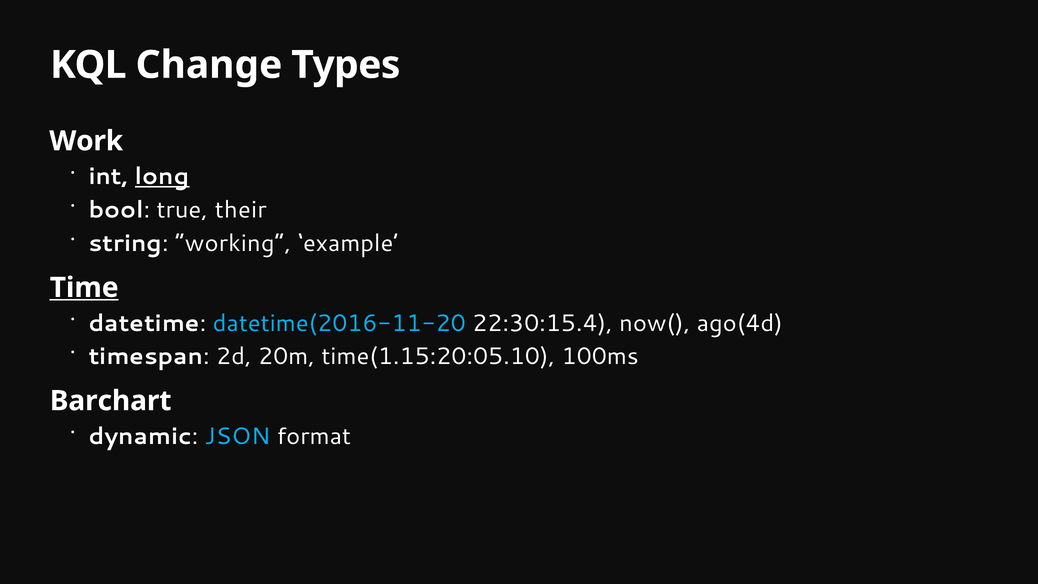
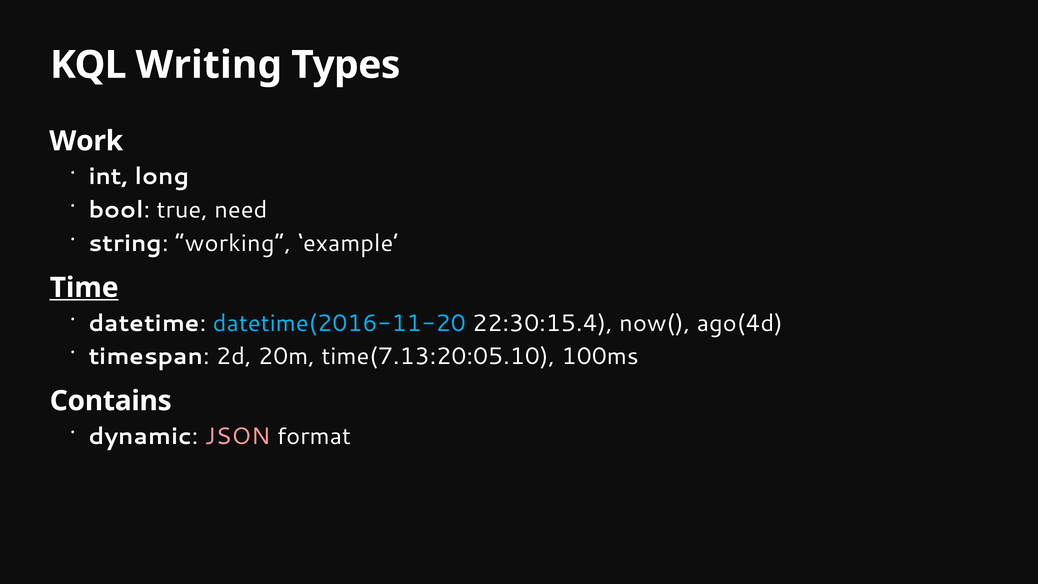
Change: Change -> Writing (209, 65)
long underline: present -> none (162, 177)
their: their -> need (241, 210)
time(1.15:20:05.10: time(1.15:20:05.10 -> time(7.13:20:05.10 (438, 356)
Barchart: Barchart -> Contains (111, 401)
JSON colour: light blue -> pink (237, 436)
